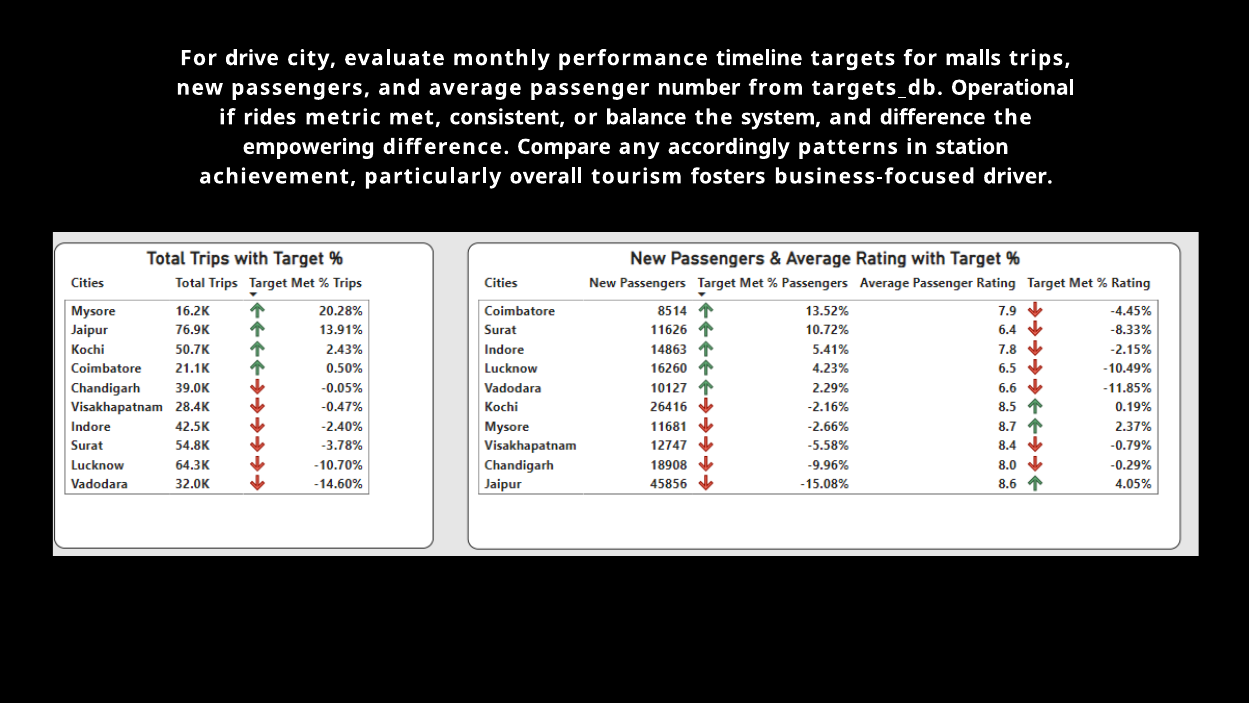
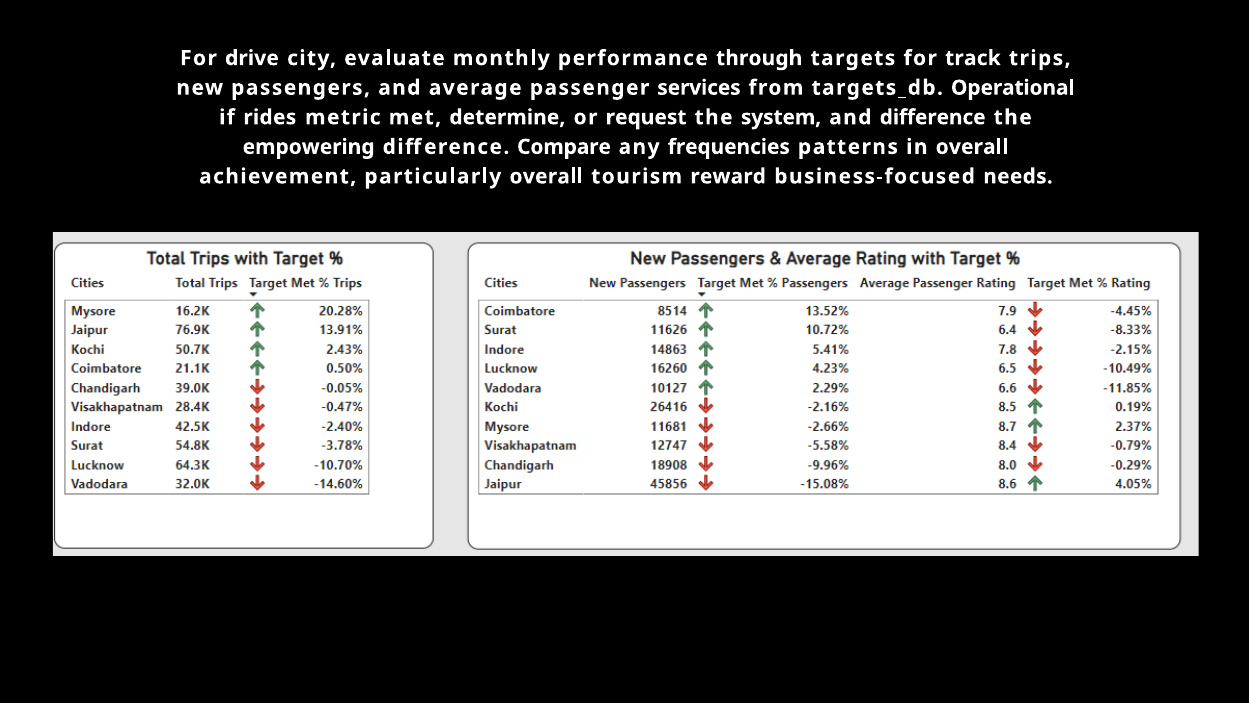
timeline: timeline -> through (759, 58)
malls: malls -> track (973, 58)
number: number -> services (699, 88)
consistent: consistent -> determine (507, 117)
balance: balance -> request (646, 117)
accordingly: accordingly -> frequencies (729, 147)
in station: station -> overall (972, 147)
fosters: fosters -> reward (728, 176)
driver: driver -> needs (1018, 176)
